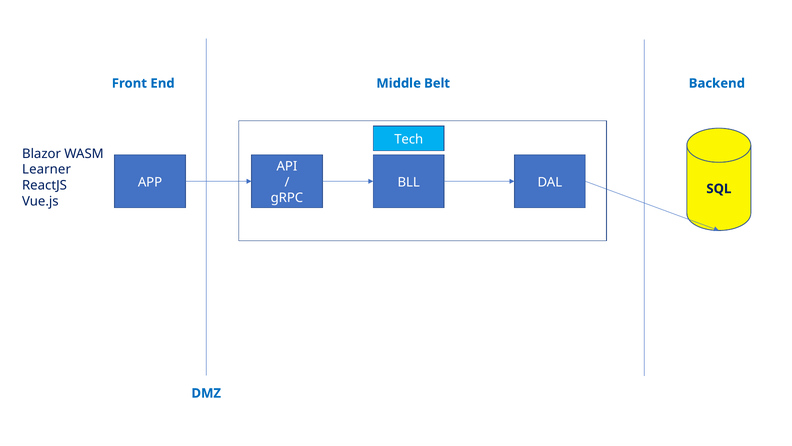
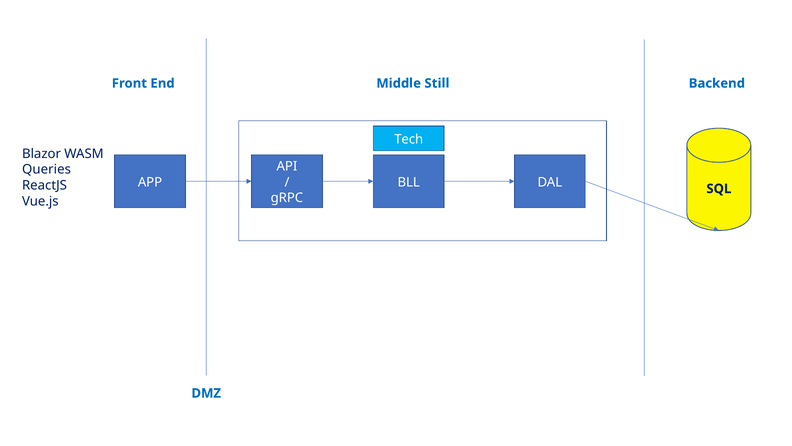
Belt: Belt -> Still (437, 83)
Learner: Learner -> Queries (47, 169)
